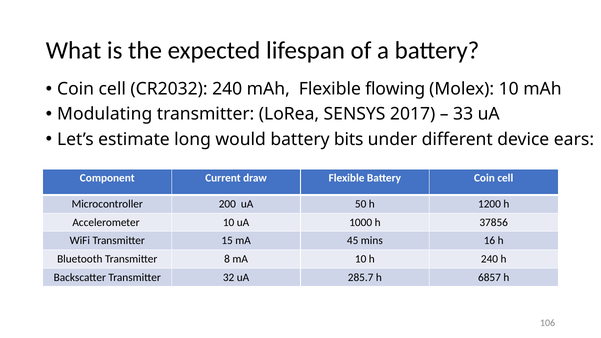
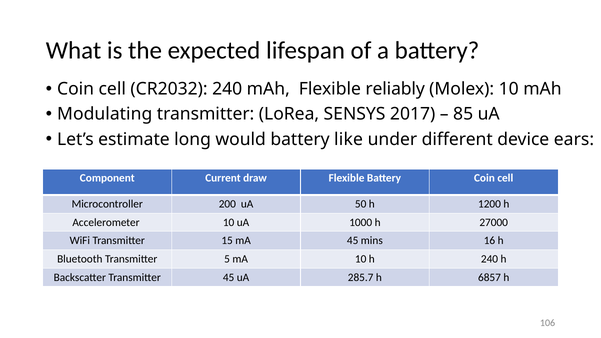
flowing: flowing -> reliably (395, 89)
33: 33 -> 85 (463, 114)
bits: bits -> like (349, 139)
37856: 37856 -> 27000 (494, 223)
8: 8 -> 5 (227, 259)
Transmitter 32: 32 -> 45 (229, 277)
